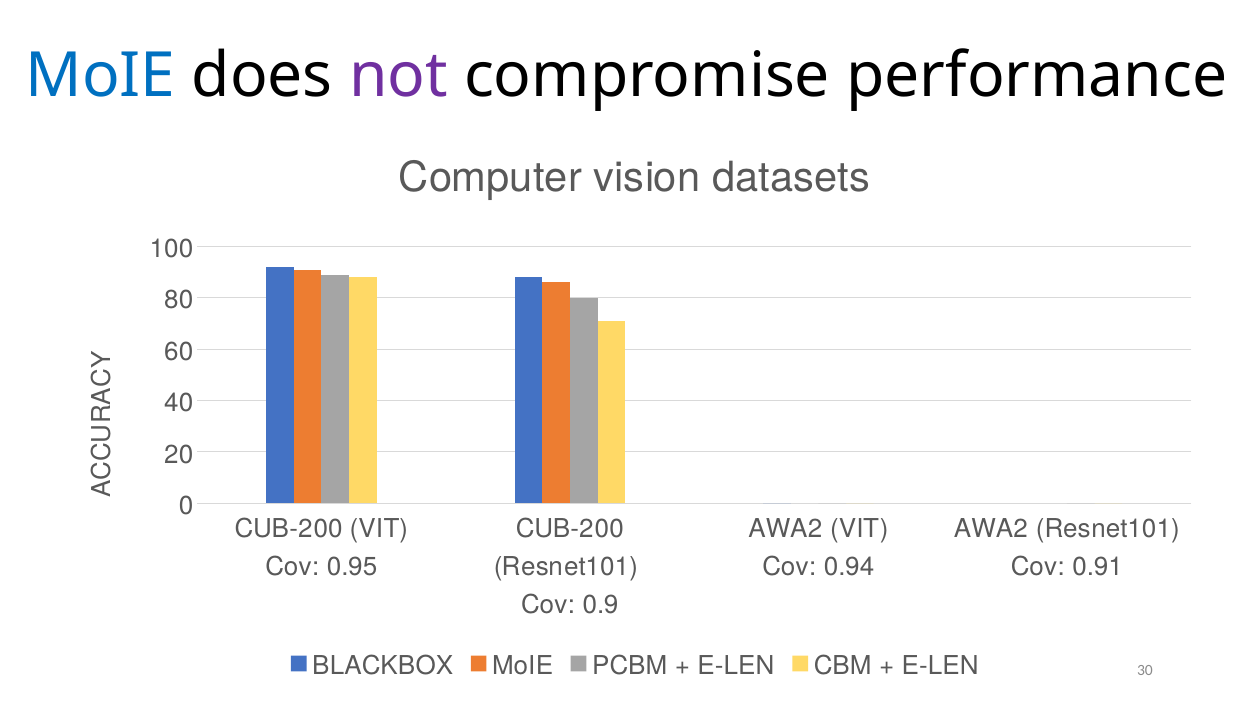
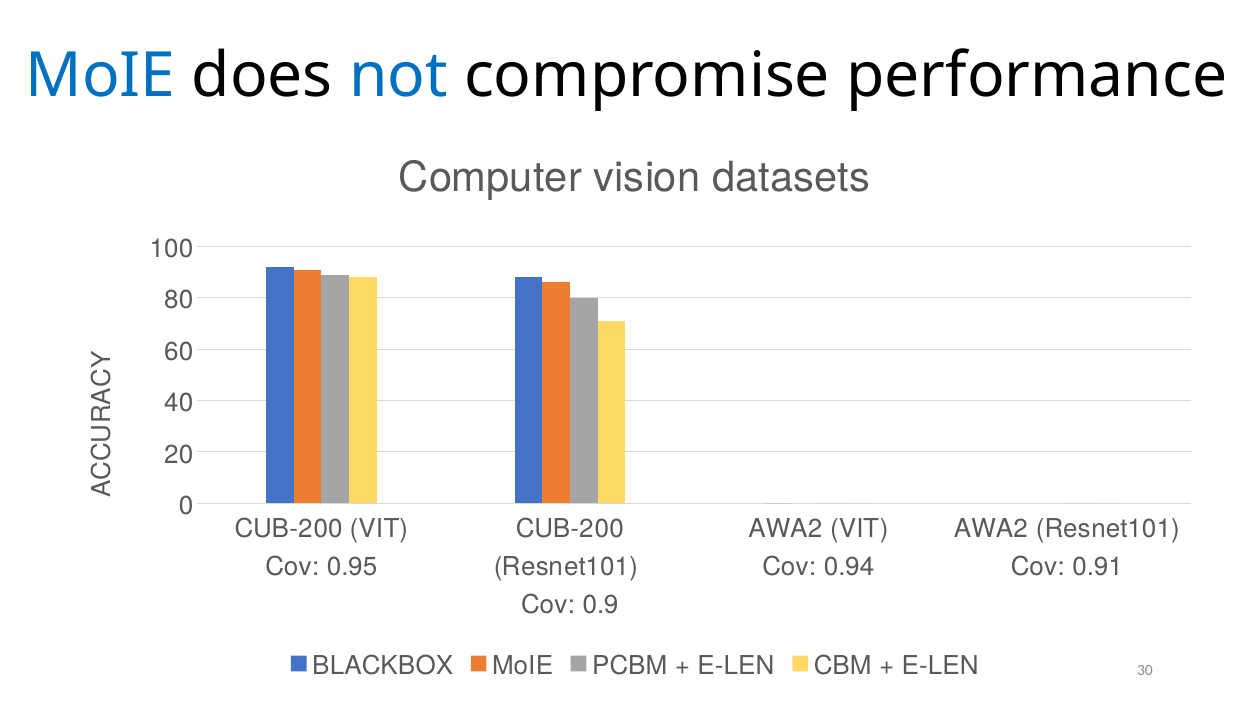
not colour: purple -> blue (398, 76)
